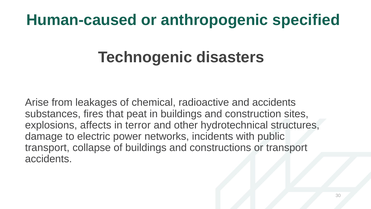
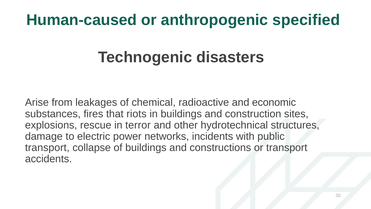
and accidents: accidents -> economic (274, 102)
peat: peat -> riots (137, 114)
affects: affects -> rescue (96, 125)
